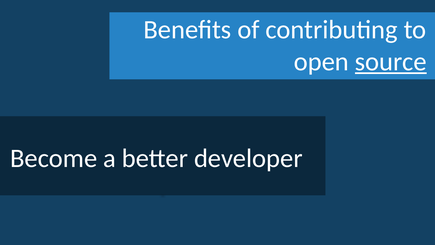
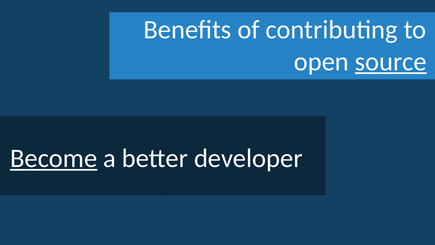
Become underline: none -> present (54, 158)
